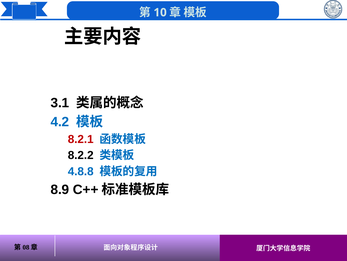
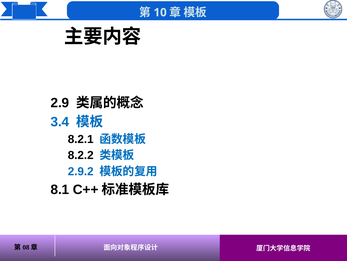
3.1: 3.1 -> 2.9 (60, 103)
4.2: 4.2 -> 3.4 (60, 122)
8.2.1 colour: red -> black (81, 139)
4.8.8: 4.8.8 -> 2.9.2 (81, 171)
8.9: 8.9 -> 8.1 (60, 189)
